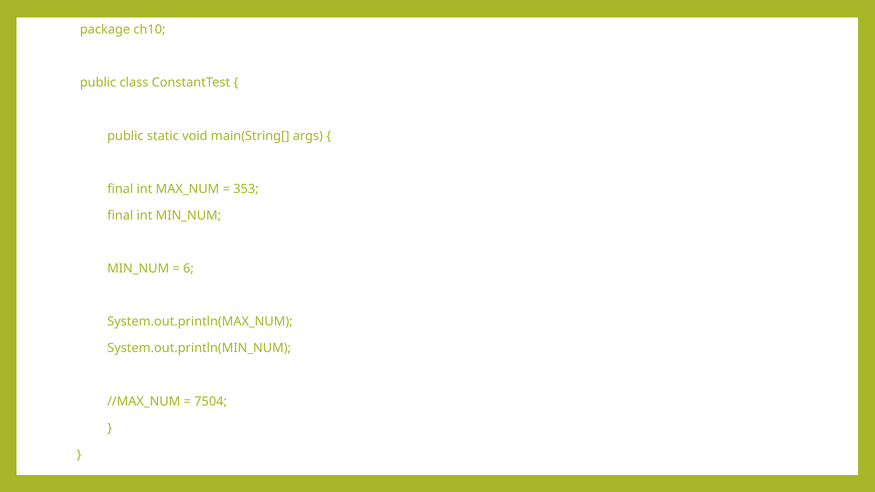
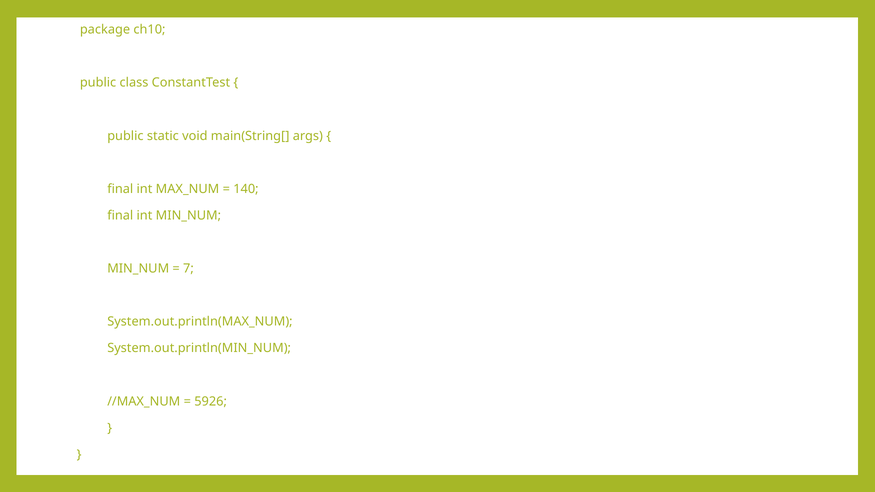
353: 353 -> 140 (246, 189)
6: 6 -> 7 (188, 269)
7504: 7504 -> 5926 (211, 401)
